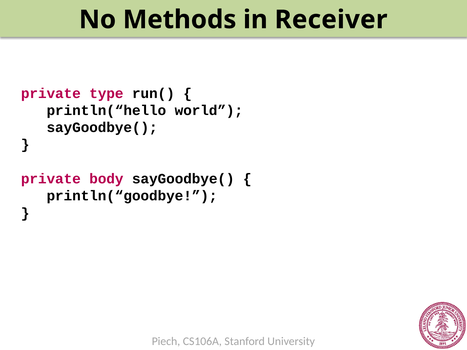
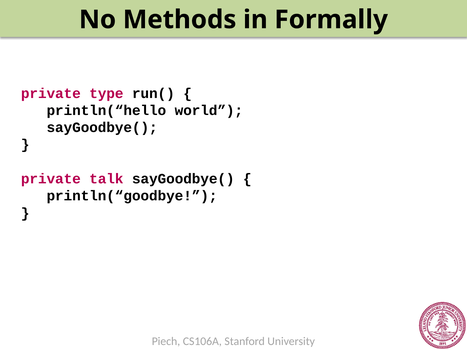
Receiver: Receiver -> Formally (331, 20)
body: body -> talk (106, 179)
